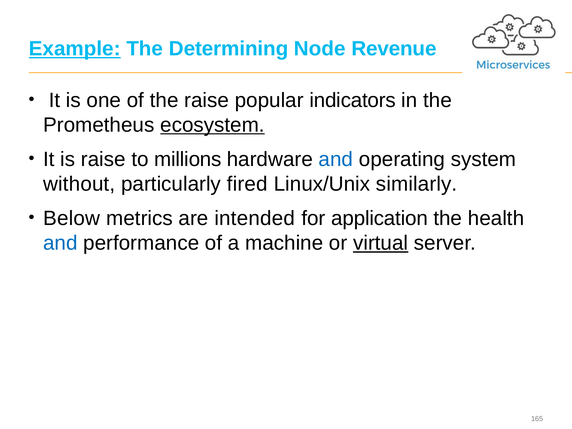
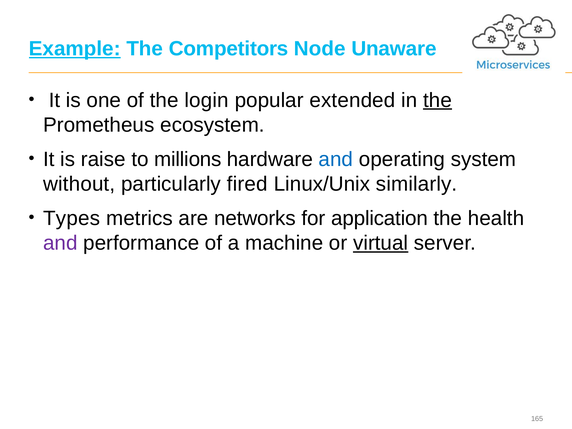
Determining: Determining -> Competitors (229, 49)
Revenue: Revenue -> Unaware (394, 49)
the raise: raise -> login (207, 100)
indicators: indicators -> extended (352, 100)
the underline: none -> present (437, 100)
ecosystem underline: present -> none (212, 125)
Below: Below -> Types (72, 218)
intended: intended -> networks (255, 218)
and colour: blue -> purple (60, 243)
